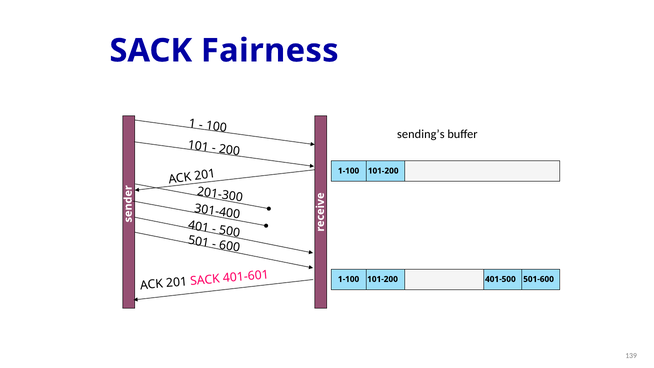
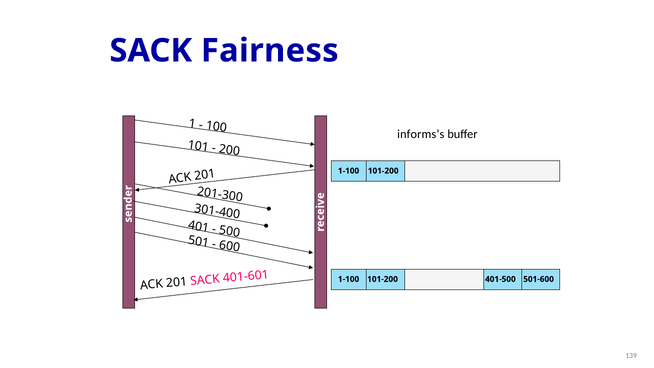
sending’s: sending’s -> informs’s (421, 134)
